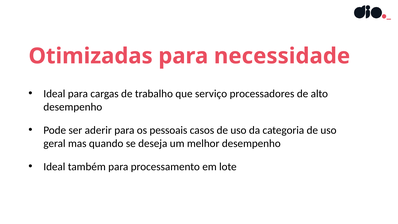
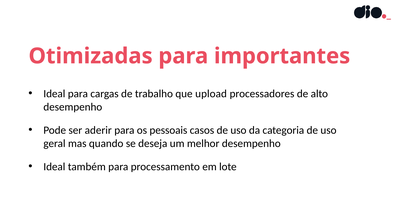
necessidade: necessidade -> importantes (282, 56)
serviço: serviço -> upload (211, 94)
